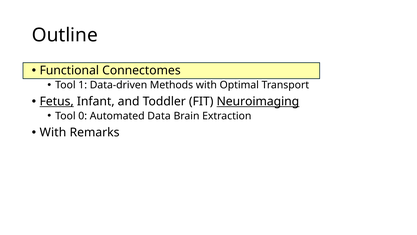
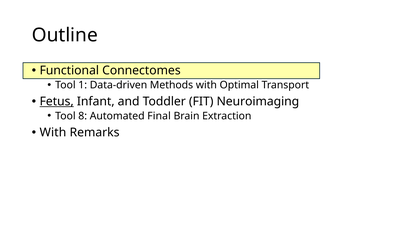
Neuroimaging underline: present -> none (258, 101)
0: 0 -> 8 (83, 116)
Data: Data -> Final (159, 116)
